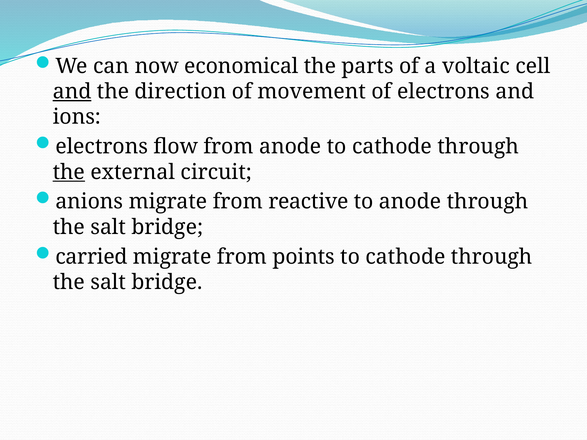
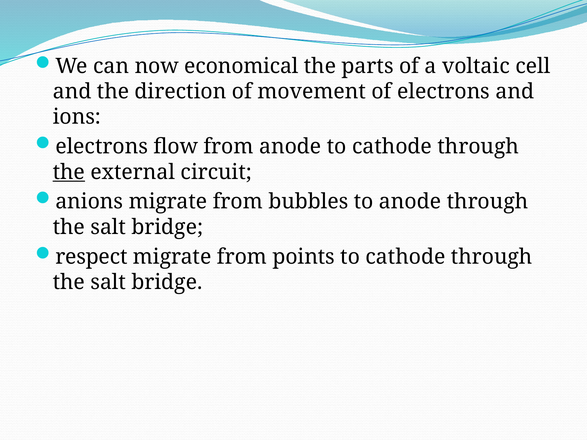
and underline: present -> none (72, 92)
reactive: reactive -> bubbles (308, 202)
carried: carried -> respect (91, 257)
